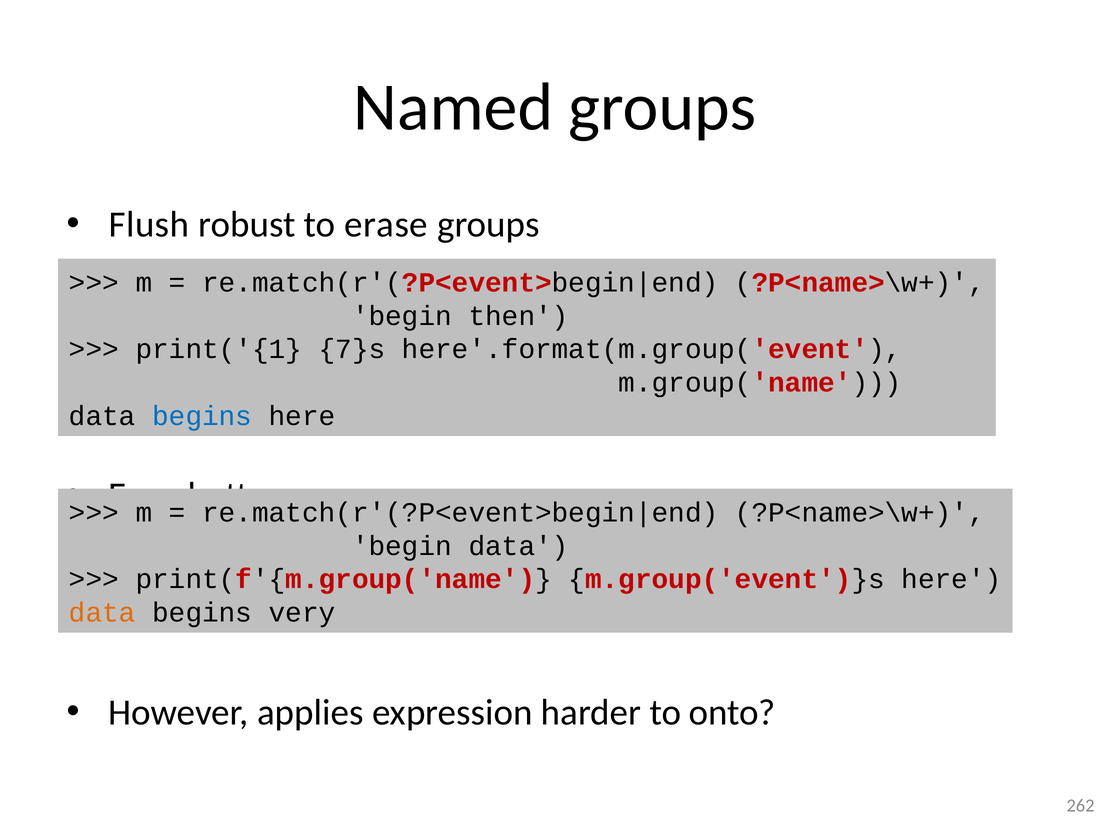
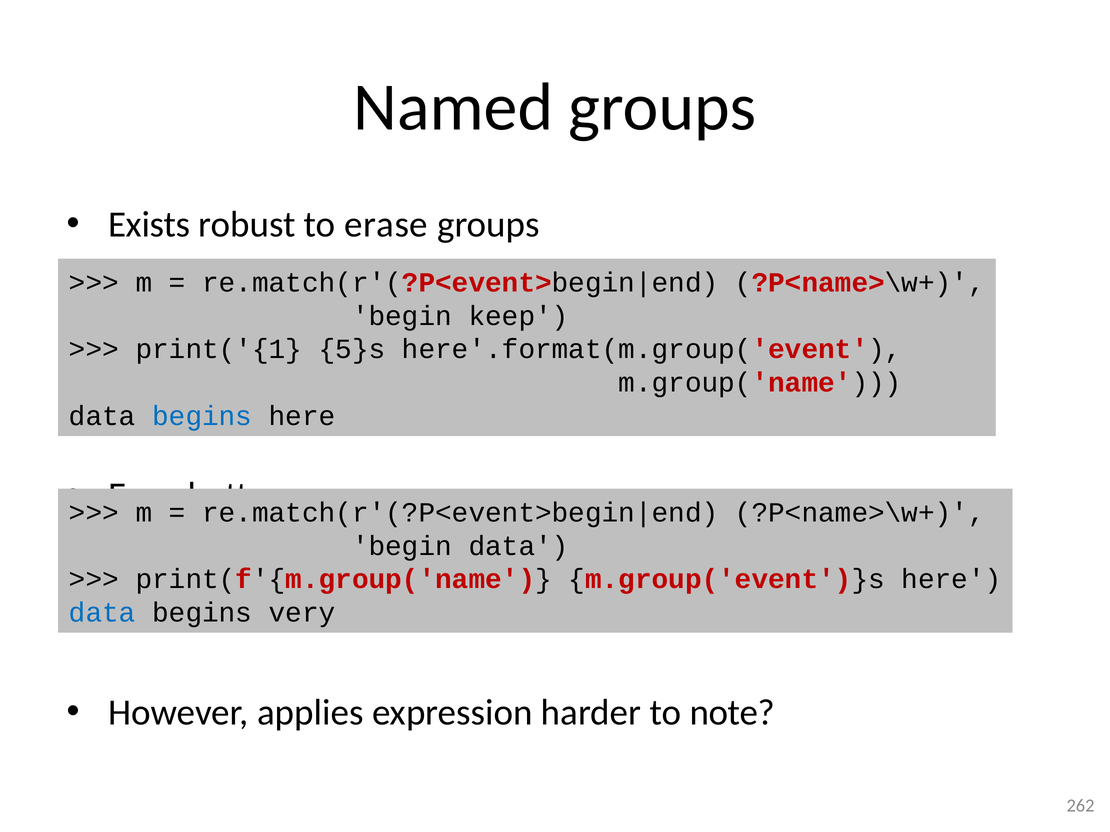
Flush: Flush -> Exists (149, 225)
then: then -> keep (519, 316)
7}s: 7}s -> 5}s (352, 350)
data colour: orange -> blue (102, 613)
onto: onto -> note (732, 713)
